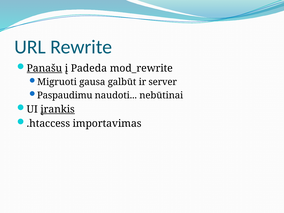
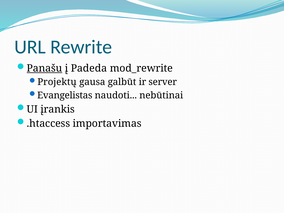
Migruoti: Migruoti -> Projektų (57, 82)
Paspaudimu: Paspaudimu -> Evangelistas (65, 95)
įrankis underline: present -> none (58, 109)
